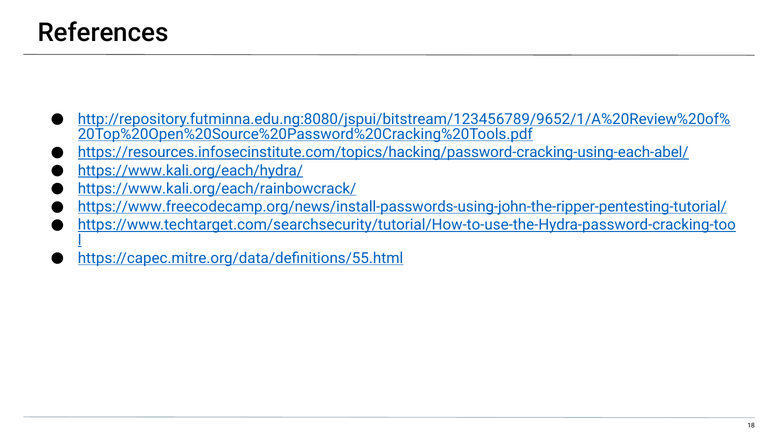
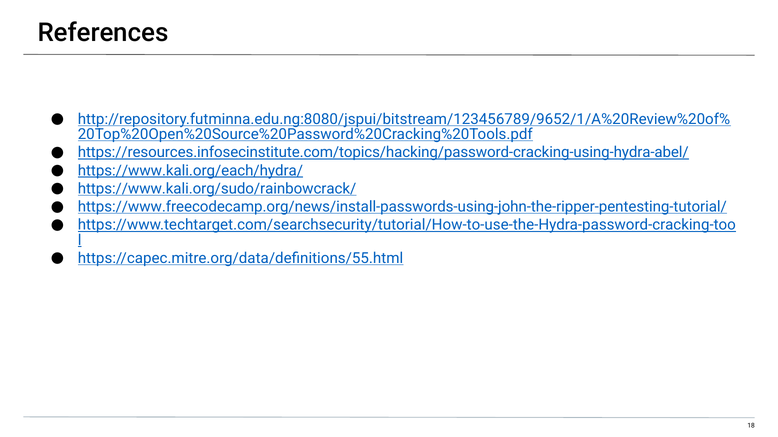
https://resources.infosecinstitute.com/topics/hacking/password-cracking-using-each-abel/: https://resources.infosecinstitute.com/topics/hacking/password-cracking-using-each-abel/ -> https://resources.infosecinstitute.com/topics/hacking/password-cracking-using-hydra-abel/ (383, 153)
https://www.kali.org/each/rainbowcrack/: https://www.kali.org/each/rainbowcrack/ -> https://www.kali.org/sudo/rainbowcrack/ (217, 189)
